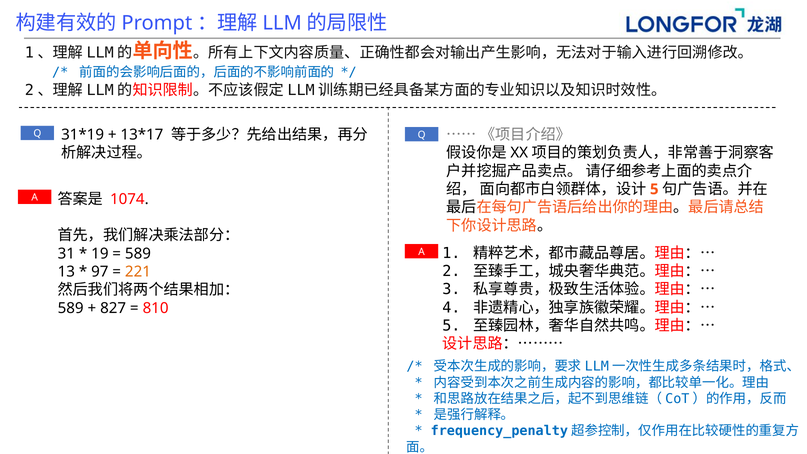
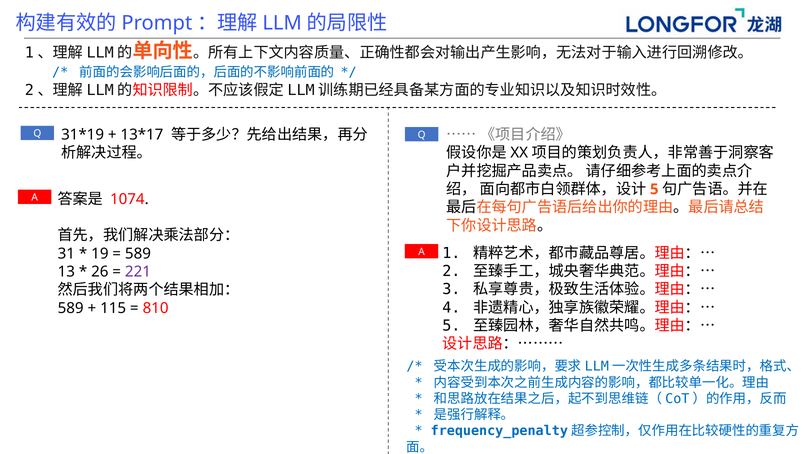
97: 97 -> 26 (100, 272)
221 colour: orange -> purple (138, 272)
827: 827 -> 115 (113, 308)
